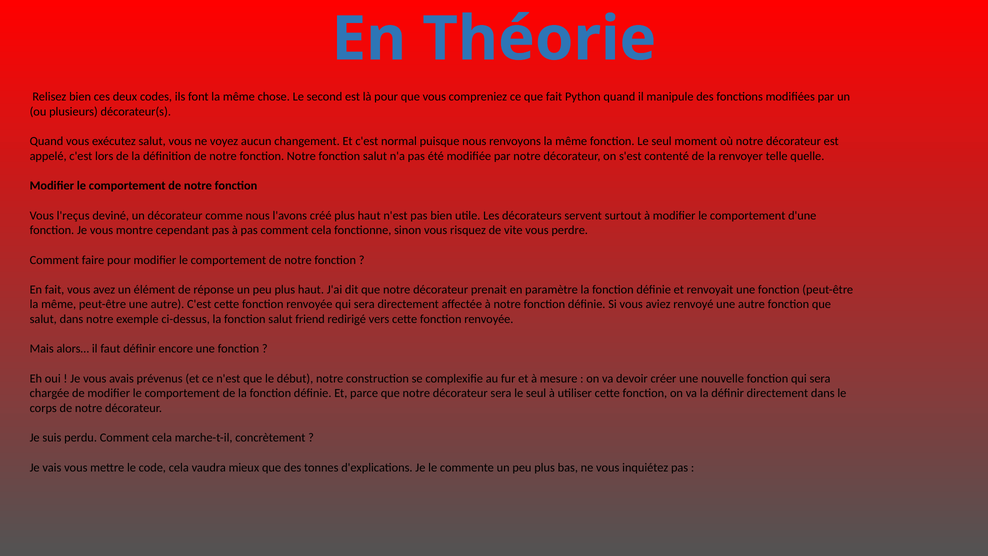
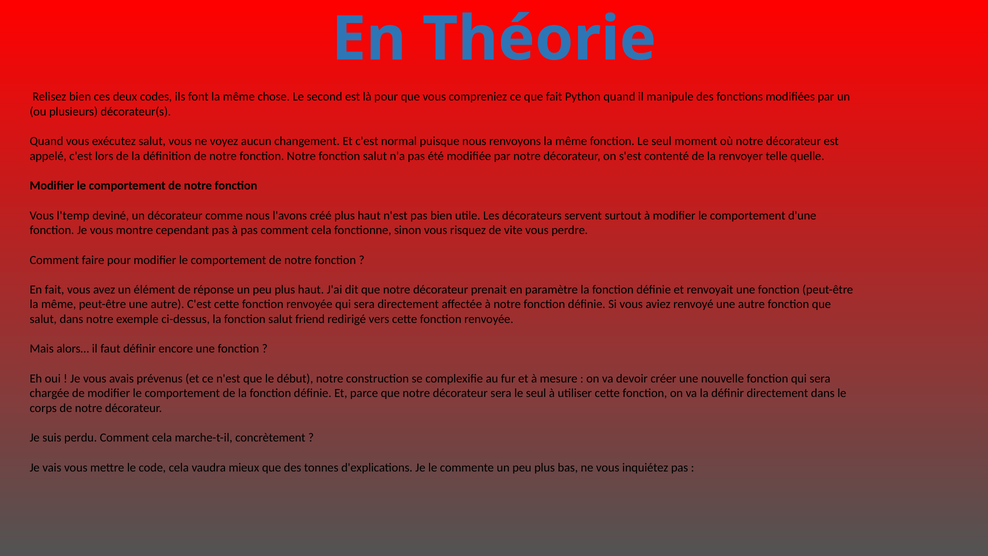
l'reçus: l'reçus -> l'temp (73, 215)
